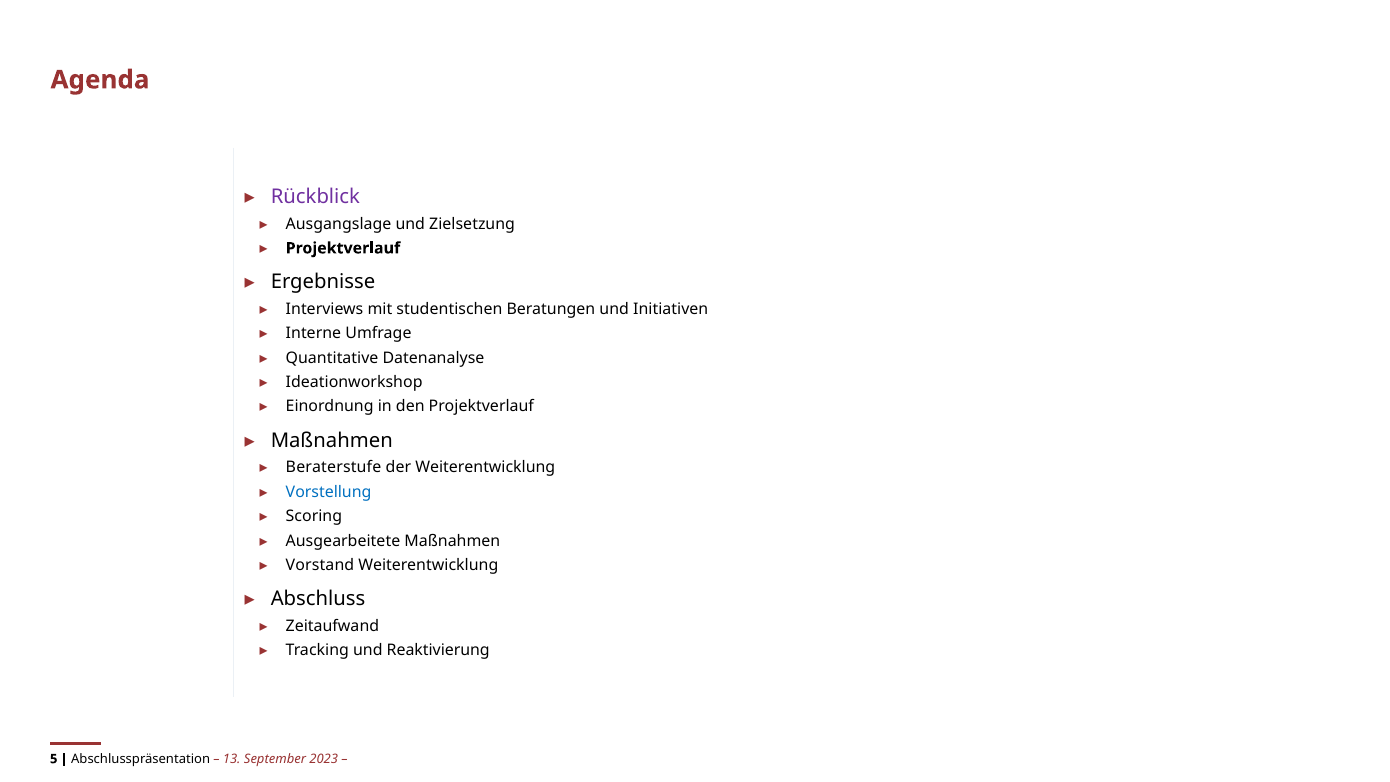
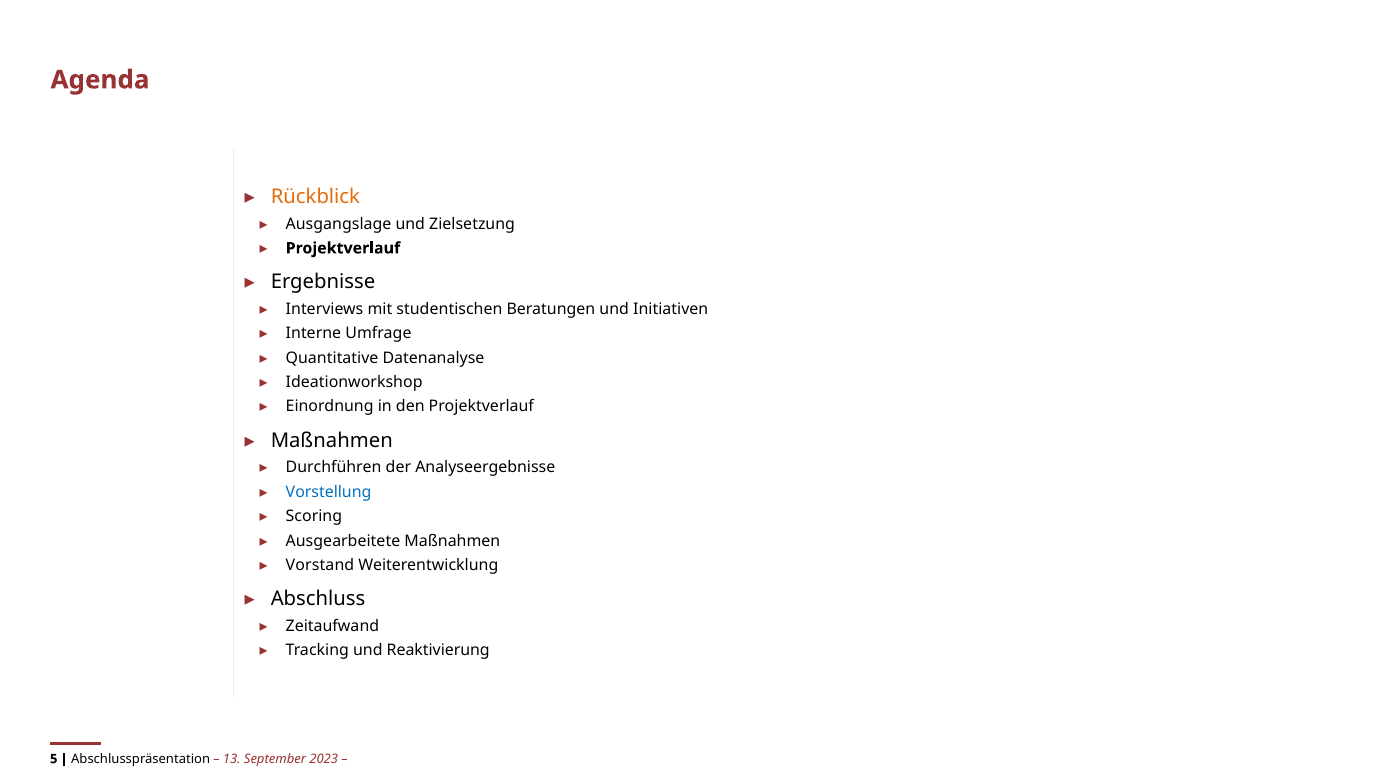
Rückblick colour: purple -> orange (315, 197)
Beraterstufe: Beraterstufe -> Durchführen (334, 467)
der Weiterentwicklung: Weiterentwicklung -> Analyseergebnisse (485, 467)
